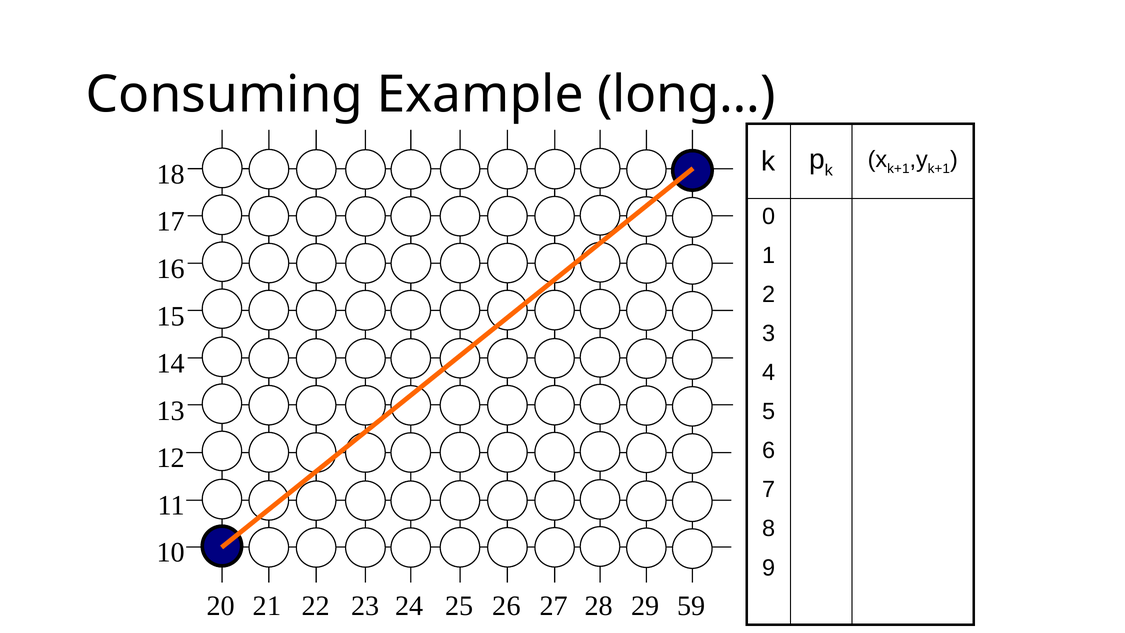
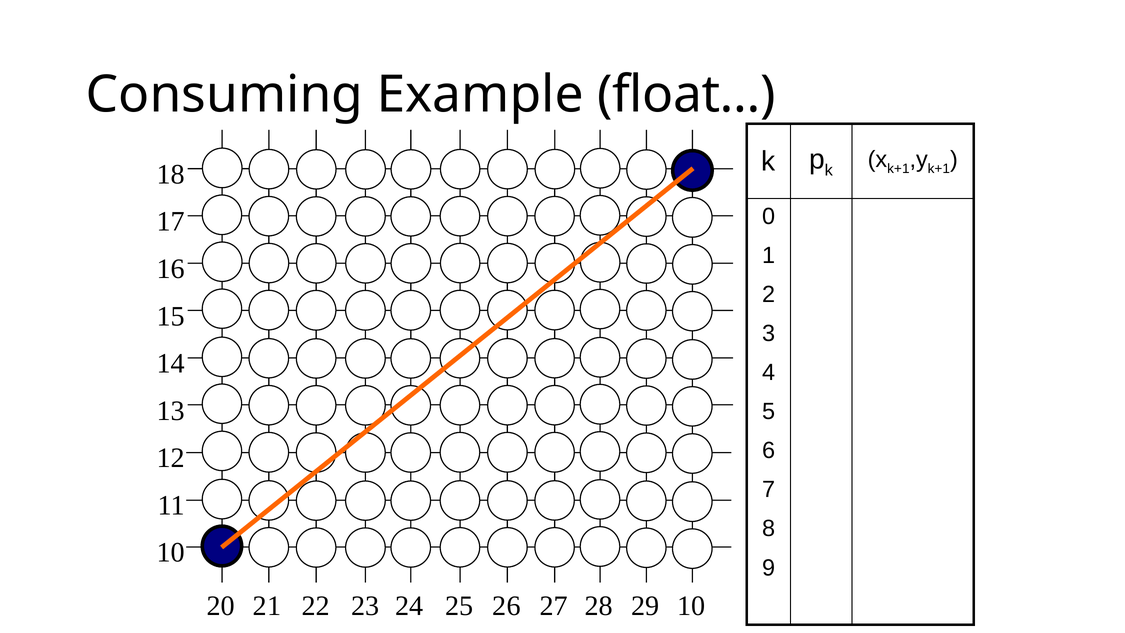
long…: long… -> float… (686, 95)
28 59: 59 -> 10 (691, 606)
